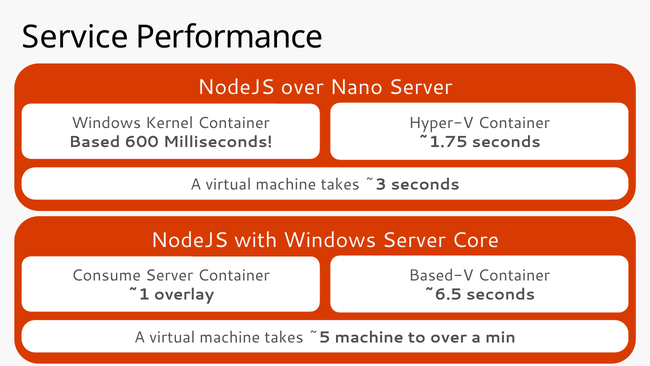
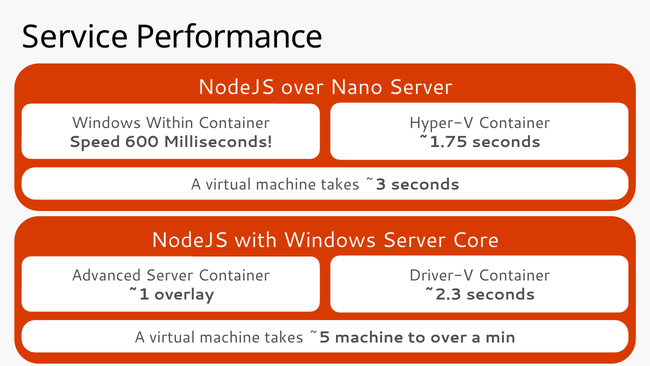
Kernel: Kernel -> Within (169, 123)
Based: Based -> Speed (95, 142)
Consume: Consume -> Advanced (106, 275)
Based-V: Based-V -> Driver-V (441, 275)
~6.5: ~6.5 -> ~2.3 (443, 294)
